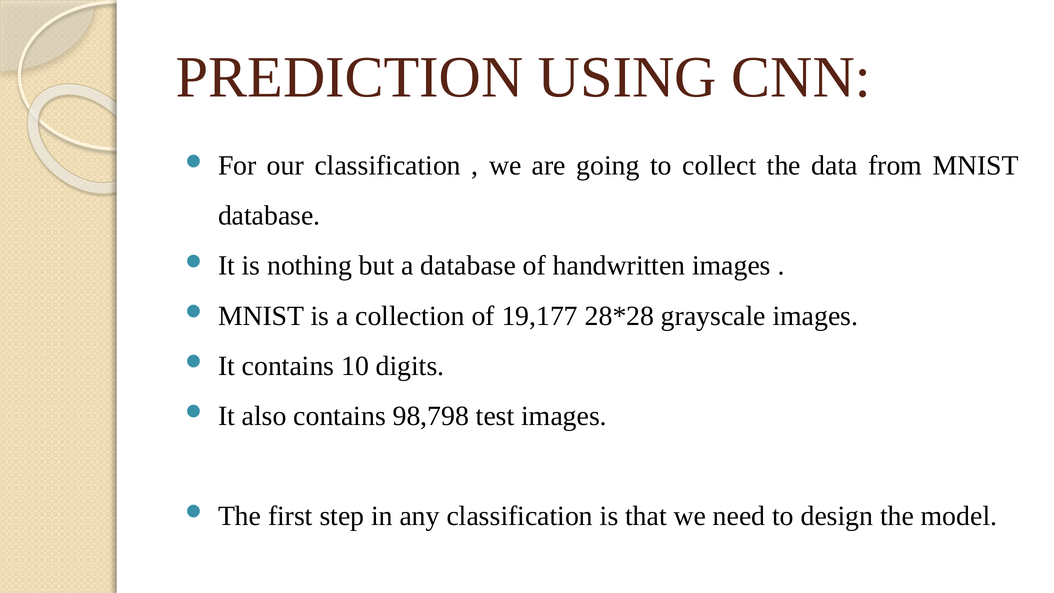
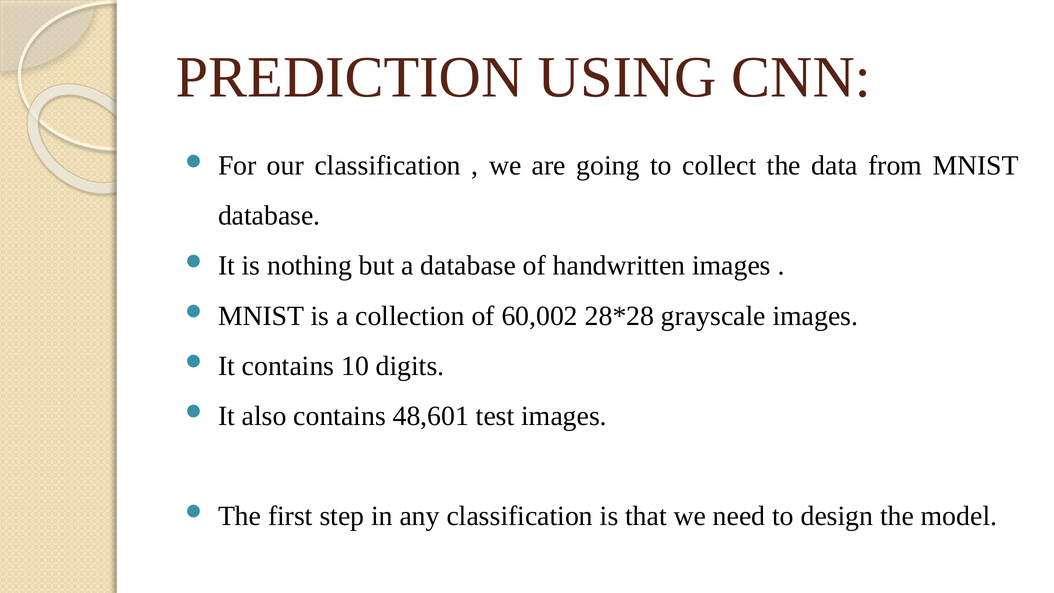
19,177: 19,177 -> 60,002 (540, 316)
98,798: 98,798 -> 48,601 (431, 416)
